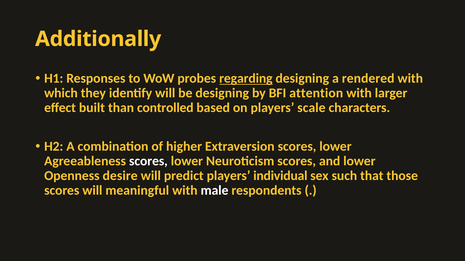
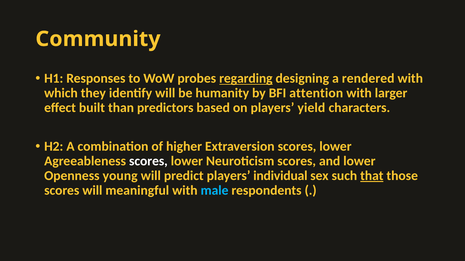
Additionally: Additionally -> Community (98, 39)
be designing: designing -> humanity (222, 93)
controlled: controlled -> predictors (165, 108)
scale: scale -> yield (311, 108)
desire: desire -> young (120, 176)
that underline: none -> present (372, 176)
male colour: white -> light blue (215, 191)
